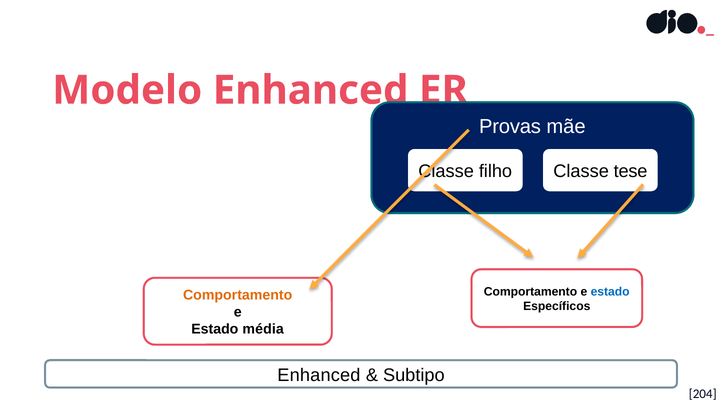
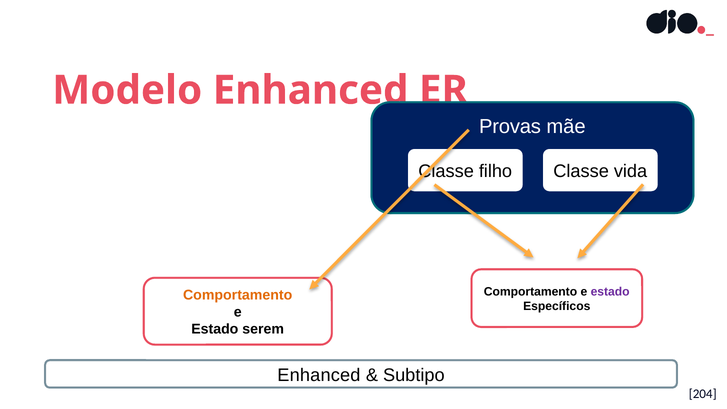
tese: tese -> vida (631, 171)
estado colour: blue -> purple (610, 292)
média: média -> serem (263, 329)
